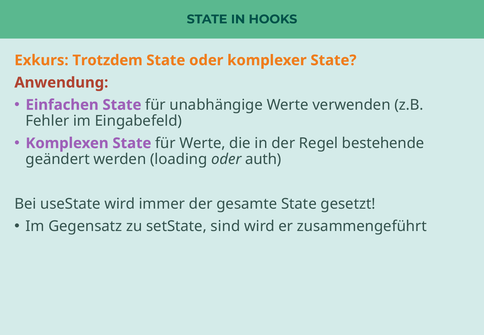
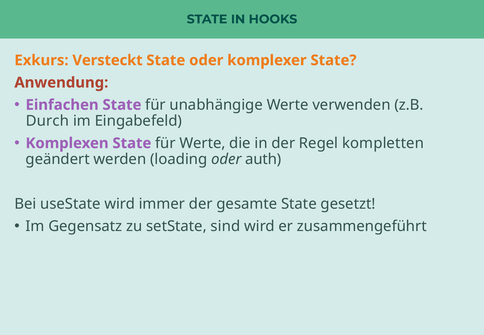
Trotzdem: Trotzdem -> Versteckt (108, 60)
Fehler: Fehler -> Durch (47, 121)
bestehende: bestehende -> kompletten (383, 143)
